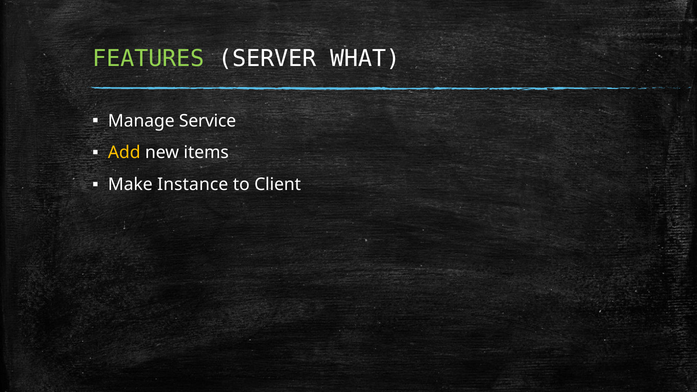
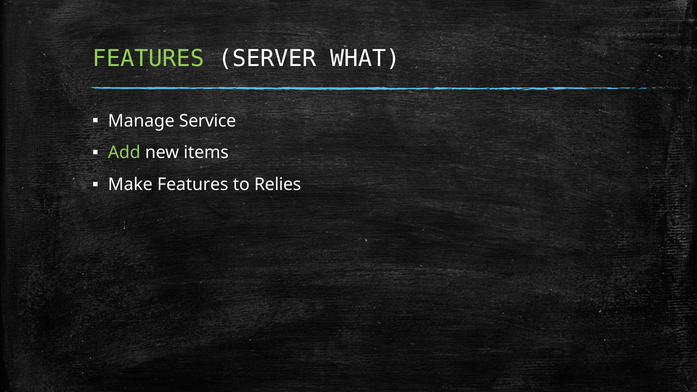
Add colour: yellow -> light green (124, 153)
Make Instance: Instance -> Features (193, 185)
Client: Client -> Relies (278, 185)
